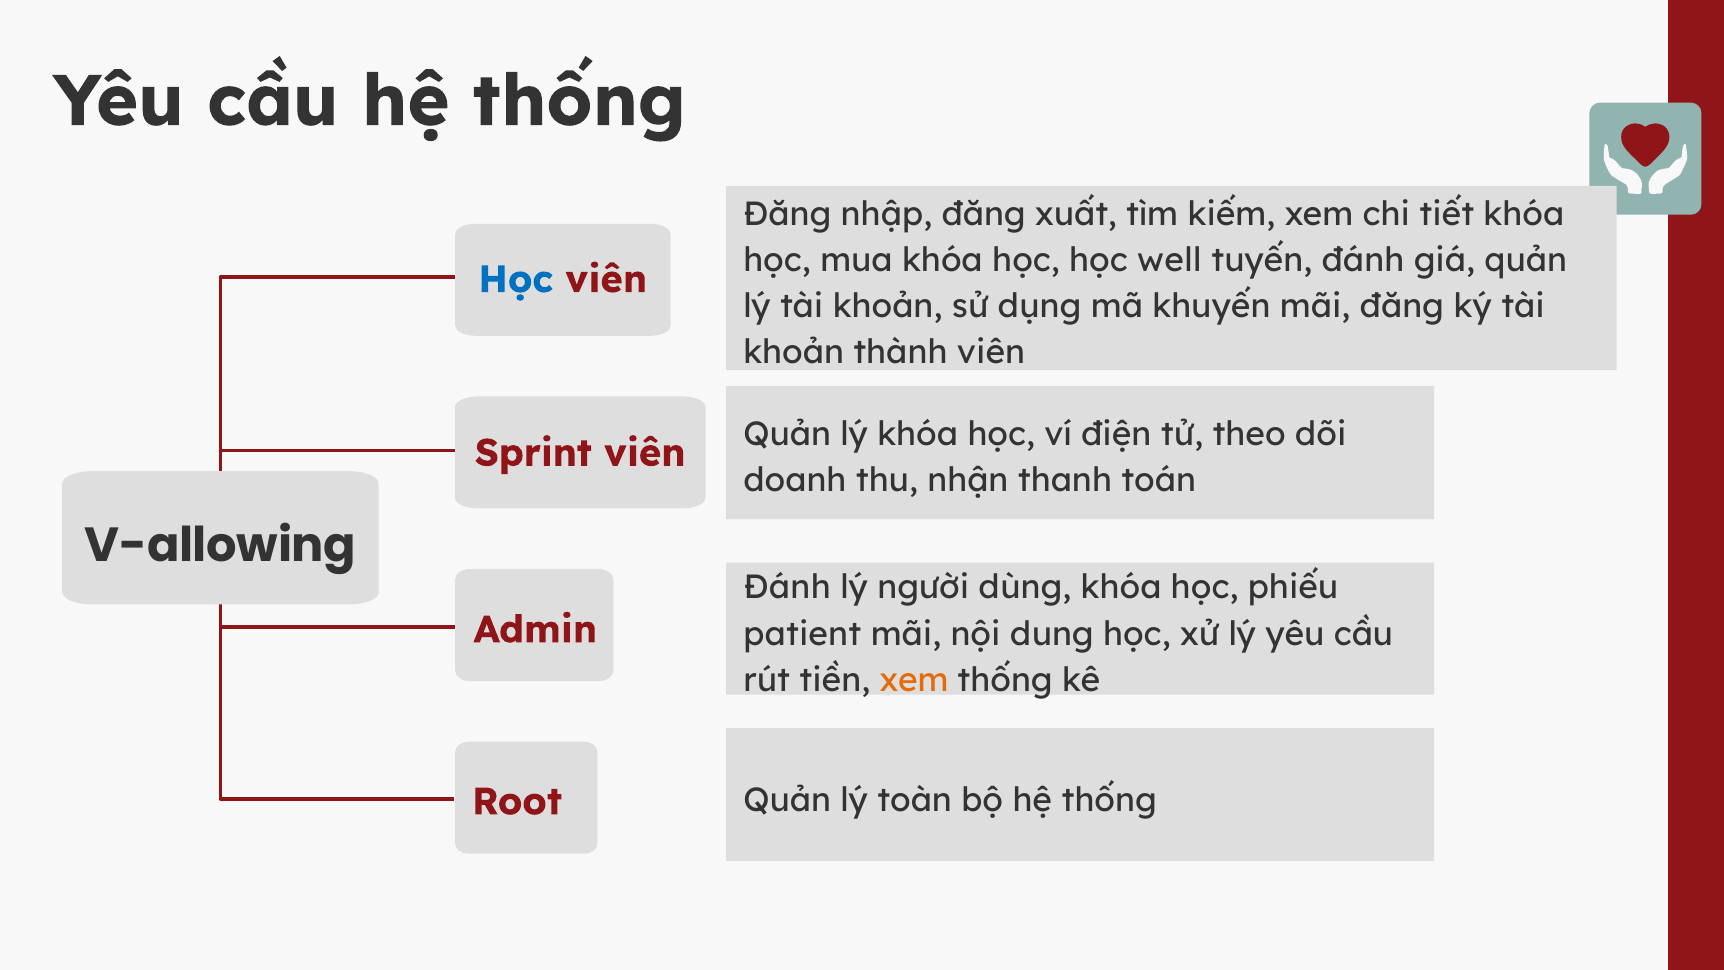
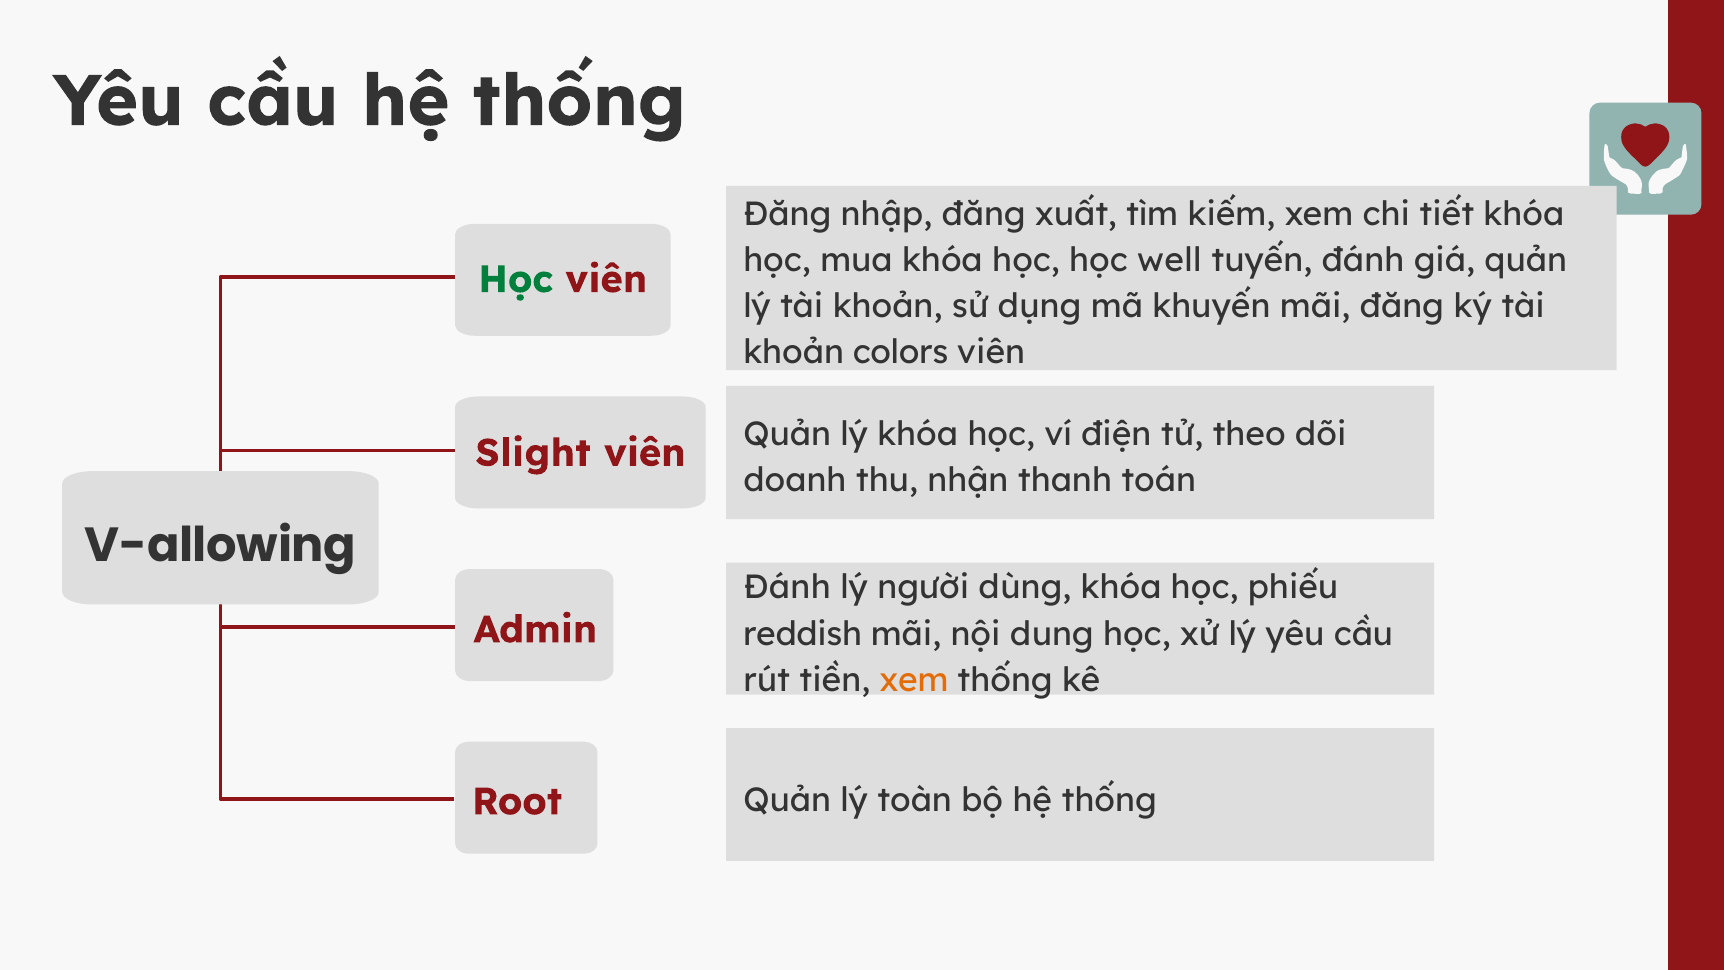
Học colour: blue -> green (516, 279)
thành: thành -> colors (901, 353)
Sprint: Sprint -> Slight (533, 453)
patient: patient -> reddish (803, 634)
